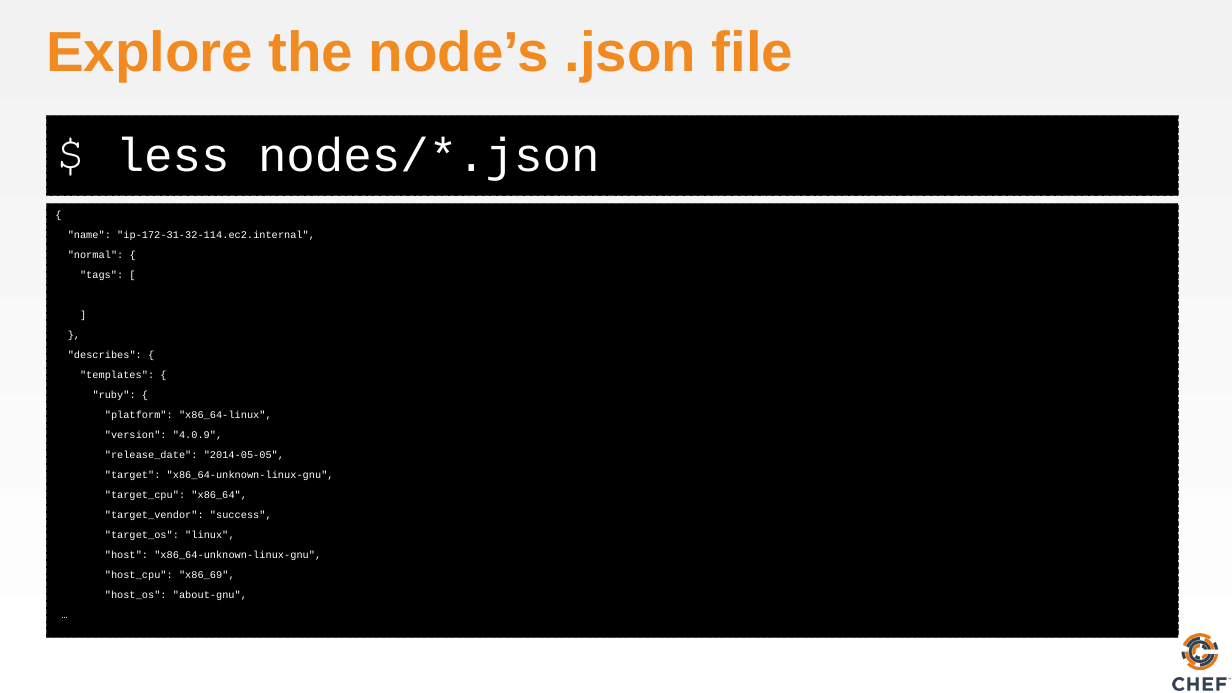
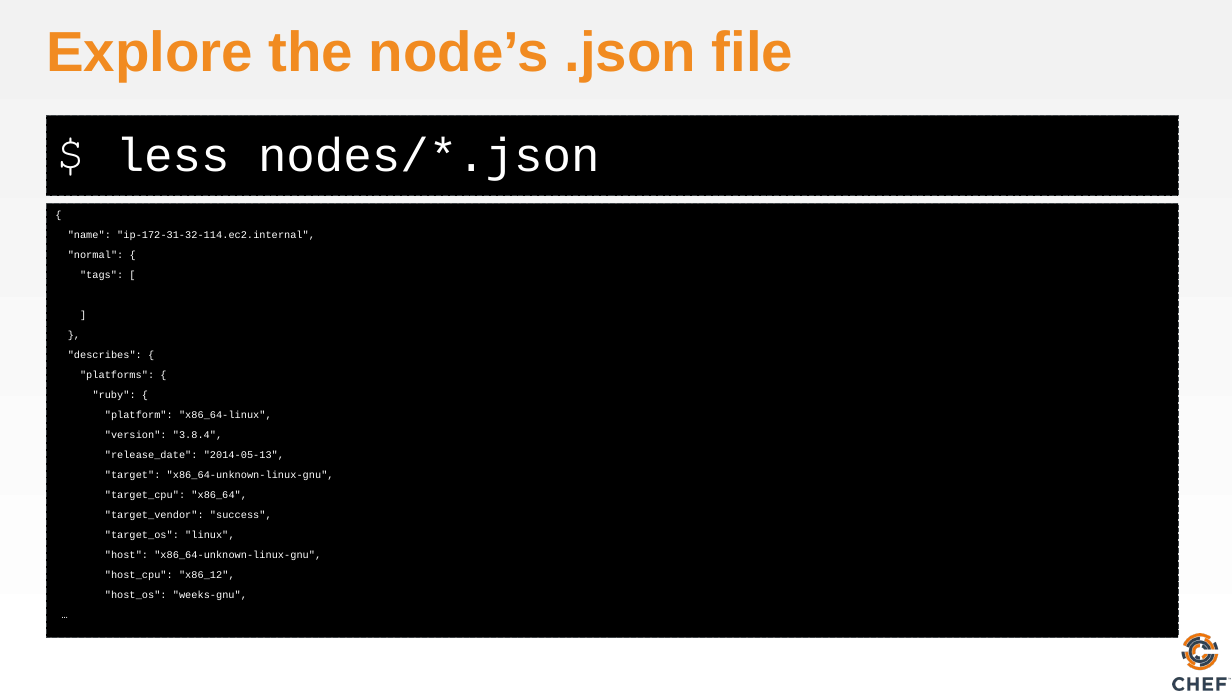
templates: templates -> platforms (117, 375)
4.0.9: 4.0.9 -> 3.8.4 (198, 435)
2014-05-05: 2014-05-05 -> 2014-05-13 (244, 455)
x86_69: x86_69 -> x86_12 (207, 575)
about-gnu: about-gnu -> weeks-gnu (210, 595)
